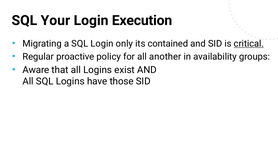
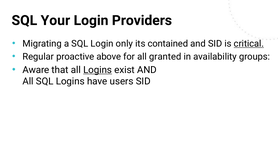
Execution: Execution -> Providers (142, 20)
policy: policy -> above (109, 57)
another: another -> granted (165, 57)
Logins underline: none -> present (98, 70)
those: those -> users (122, 82)
